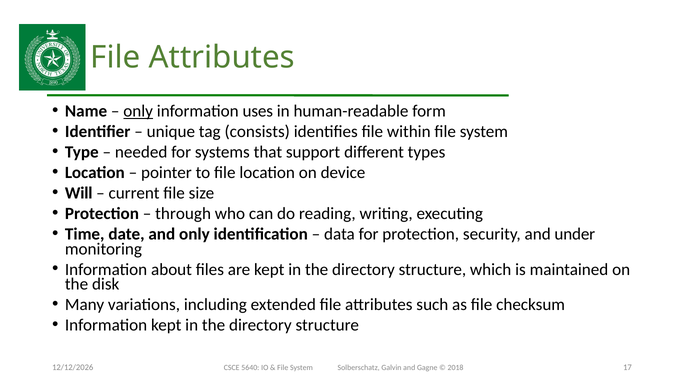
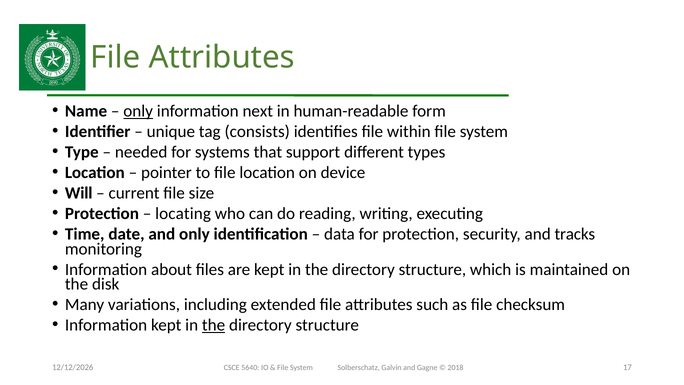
uses: uses -> next (258, 111)
through: through -> locating (183, 214)
under: under -> tracks (575, 234)
the underline: none -> present (214, 325)
